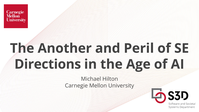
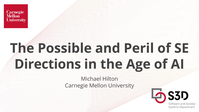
Another: Another -> Possible (65, 48)
